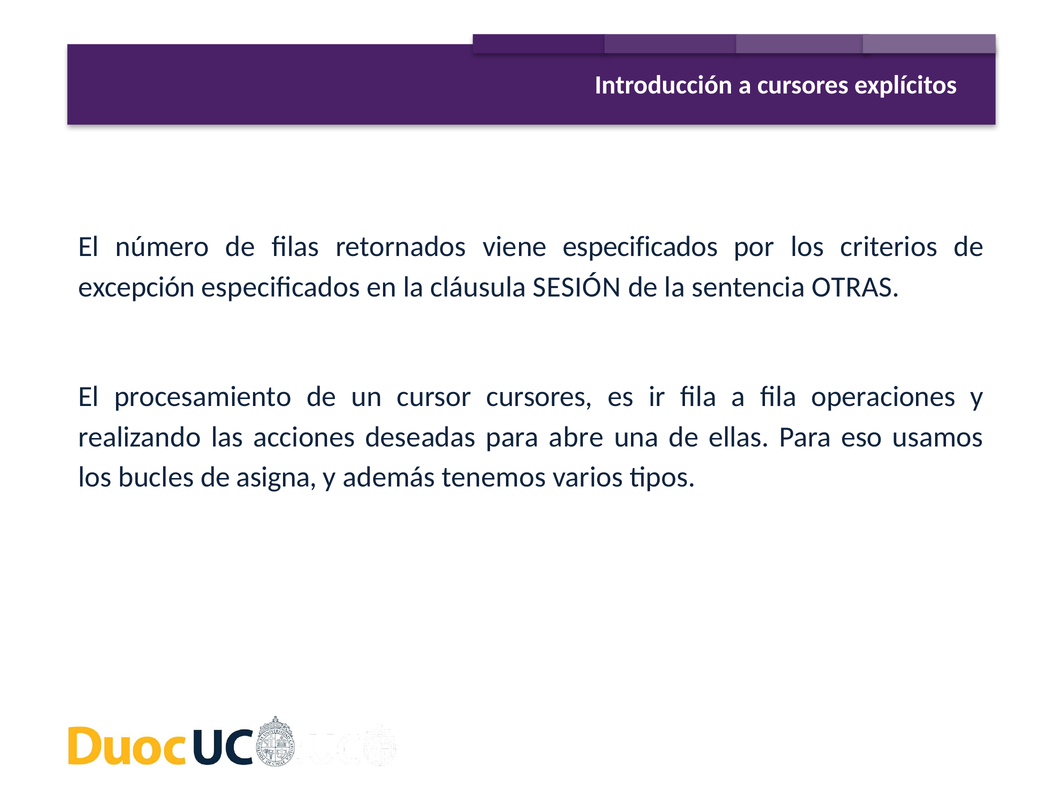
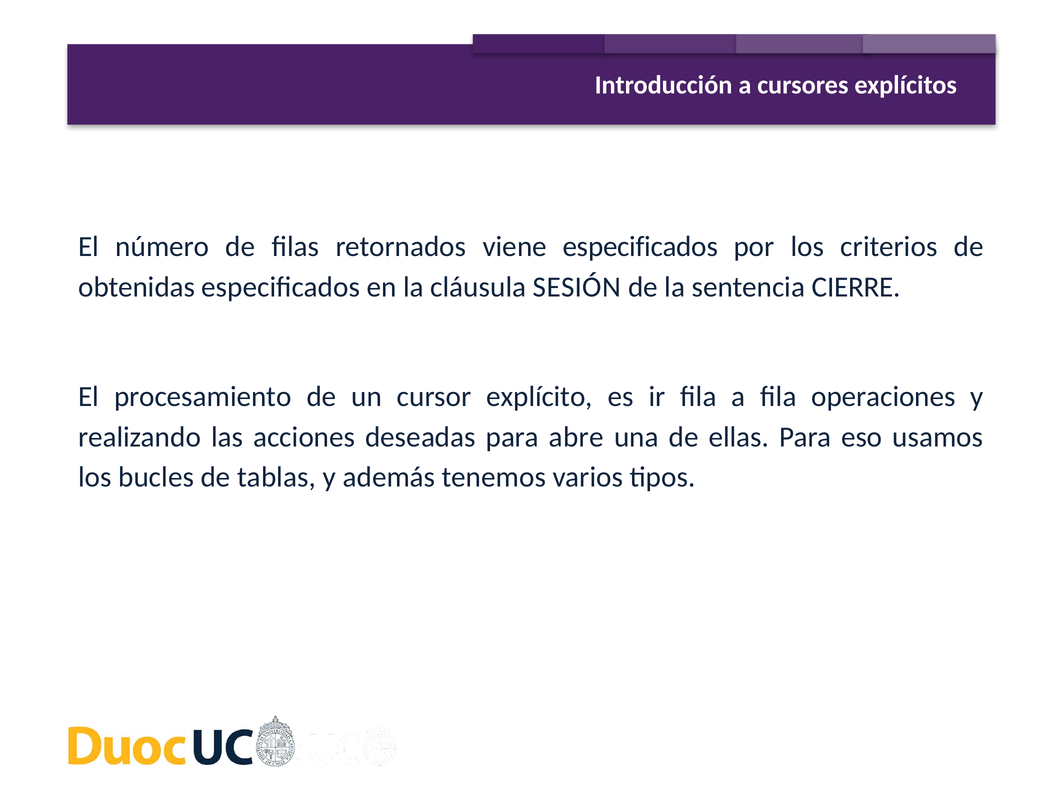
excepción: excepción -> obtenidas (137, 287)
OTRAS: OTRAS -> CIERRE (856, 287)
cursor cursores: cursores -> explícito (540, 396)
asigna: asigna -> tablas (277, 477)
